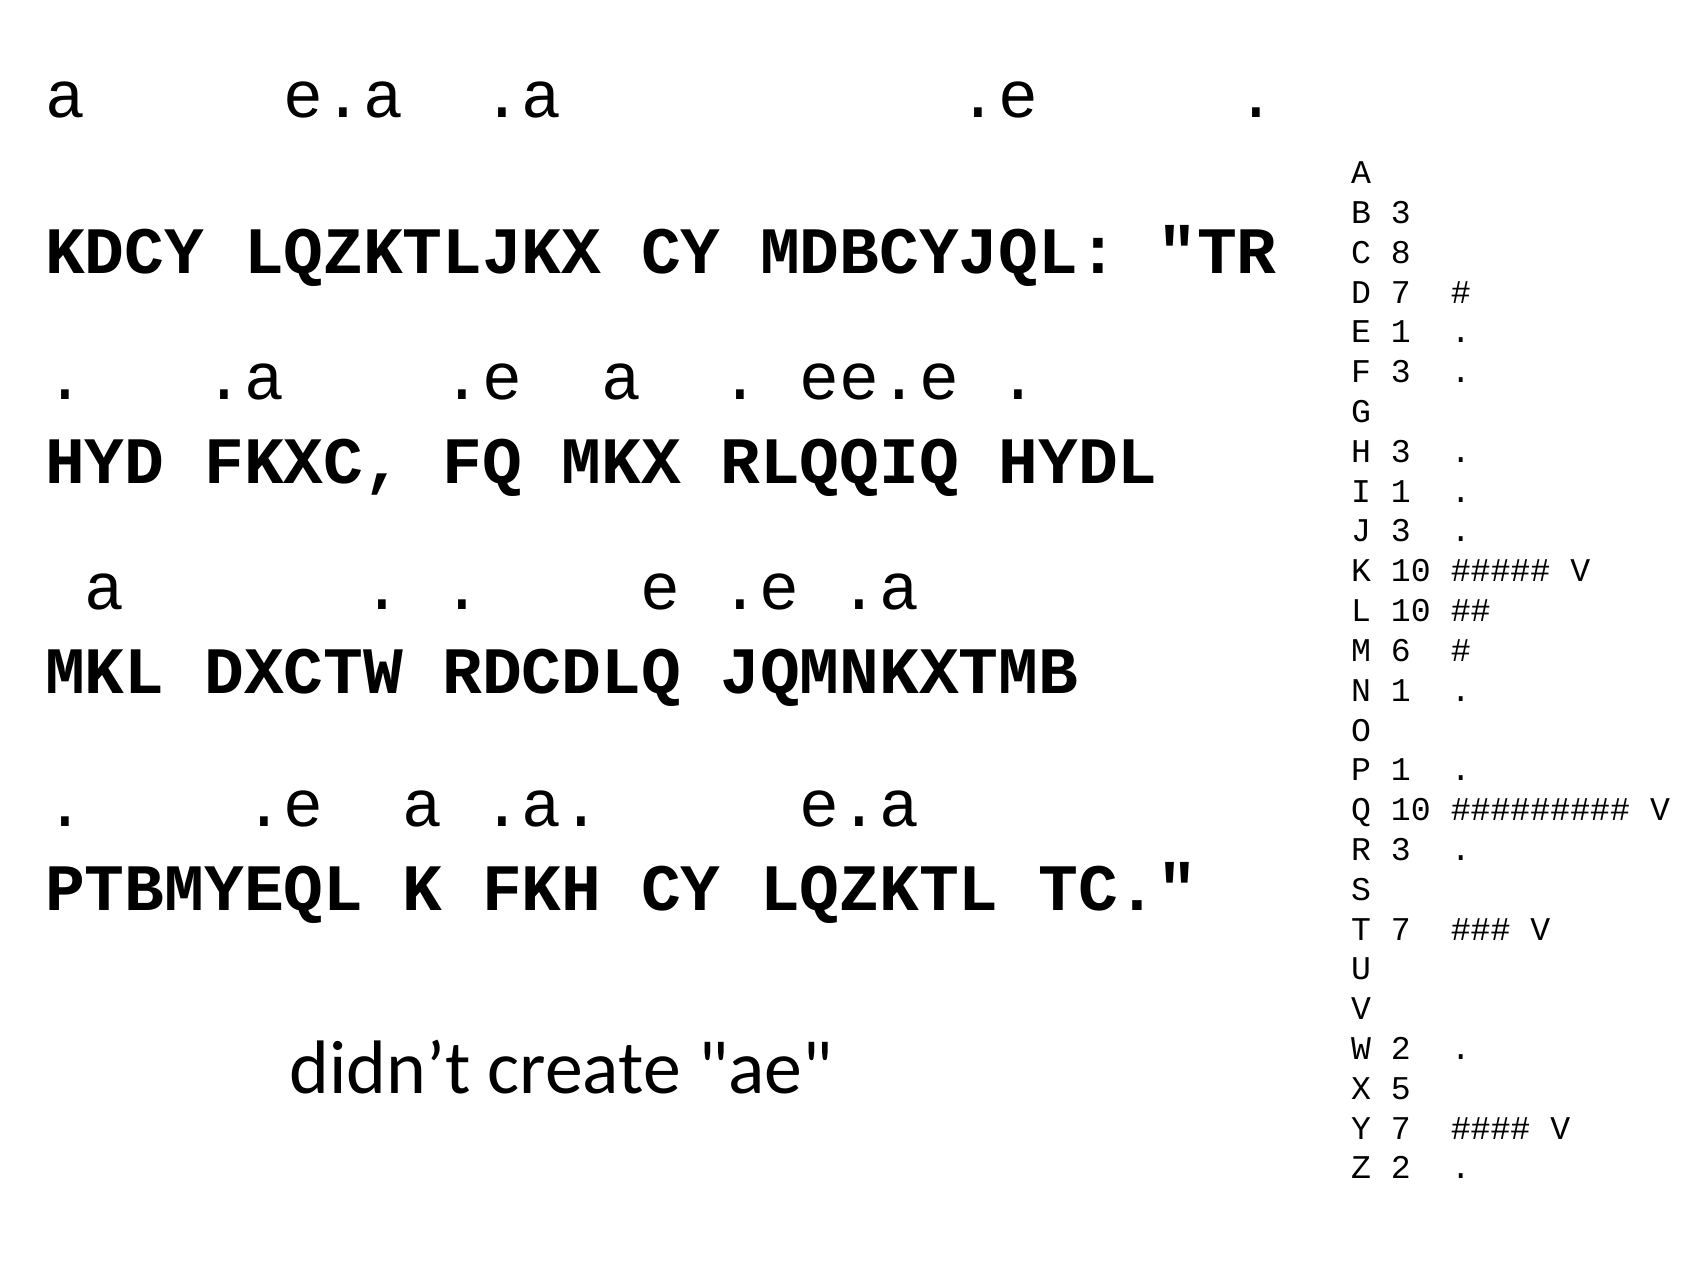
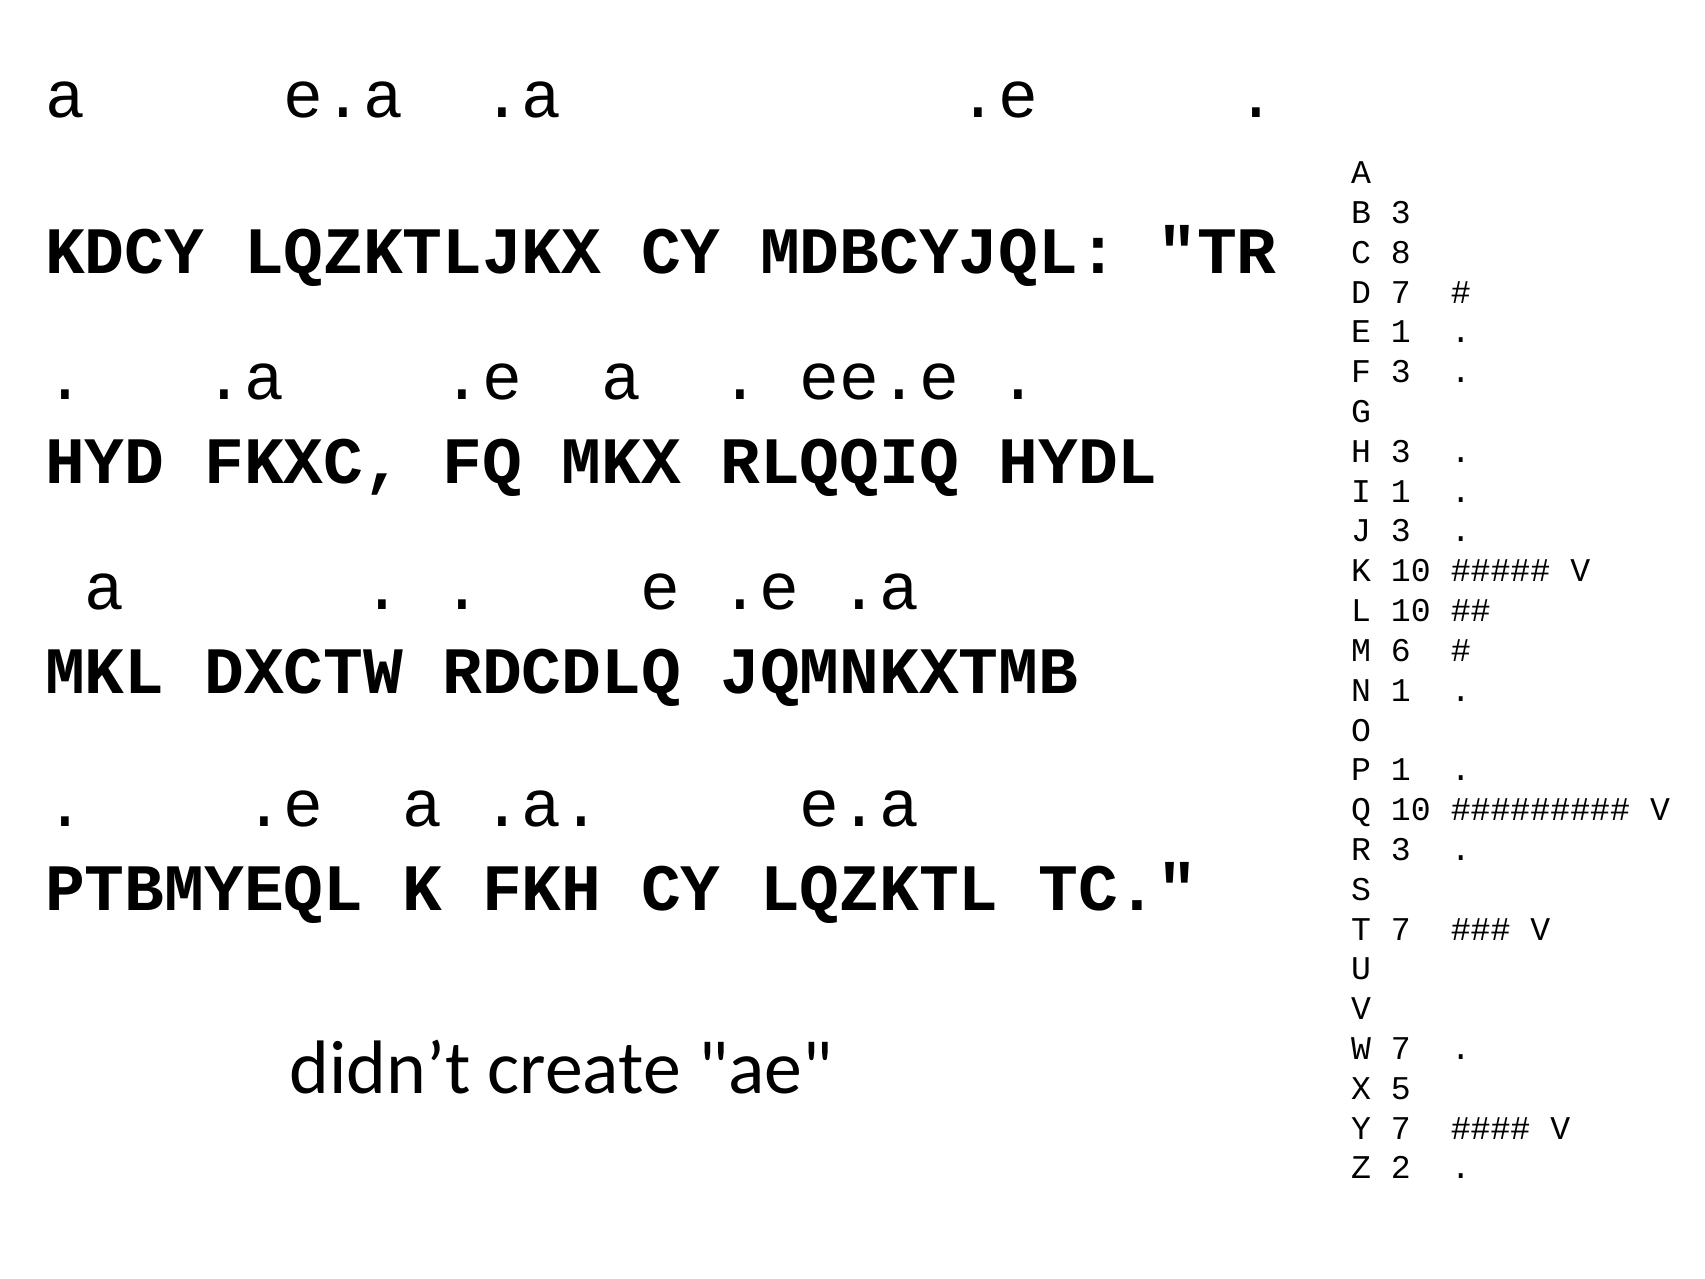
W 2: 2 -> 7 (1401, 1048)
